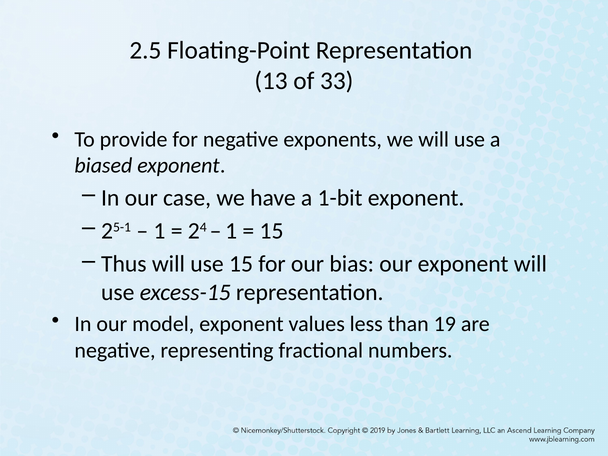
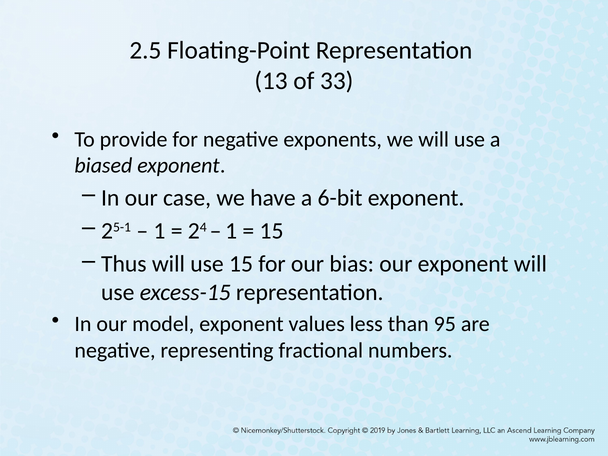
1-bit: 1-bit -> 6-bit (340, 198)
19: 19 -> 95 (445, 324)
